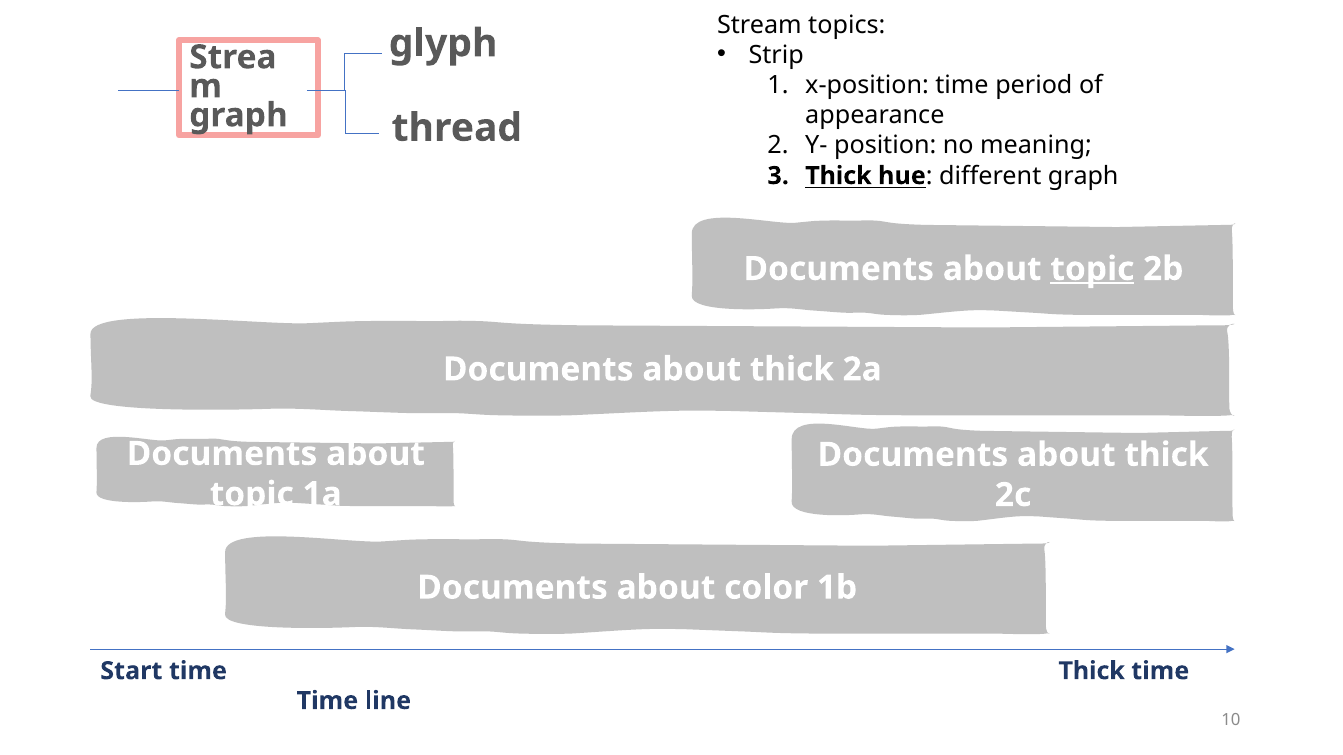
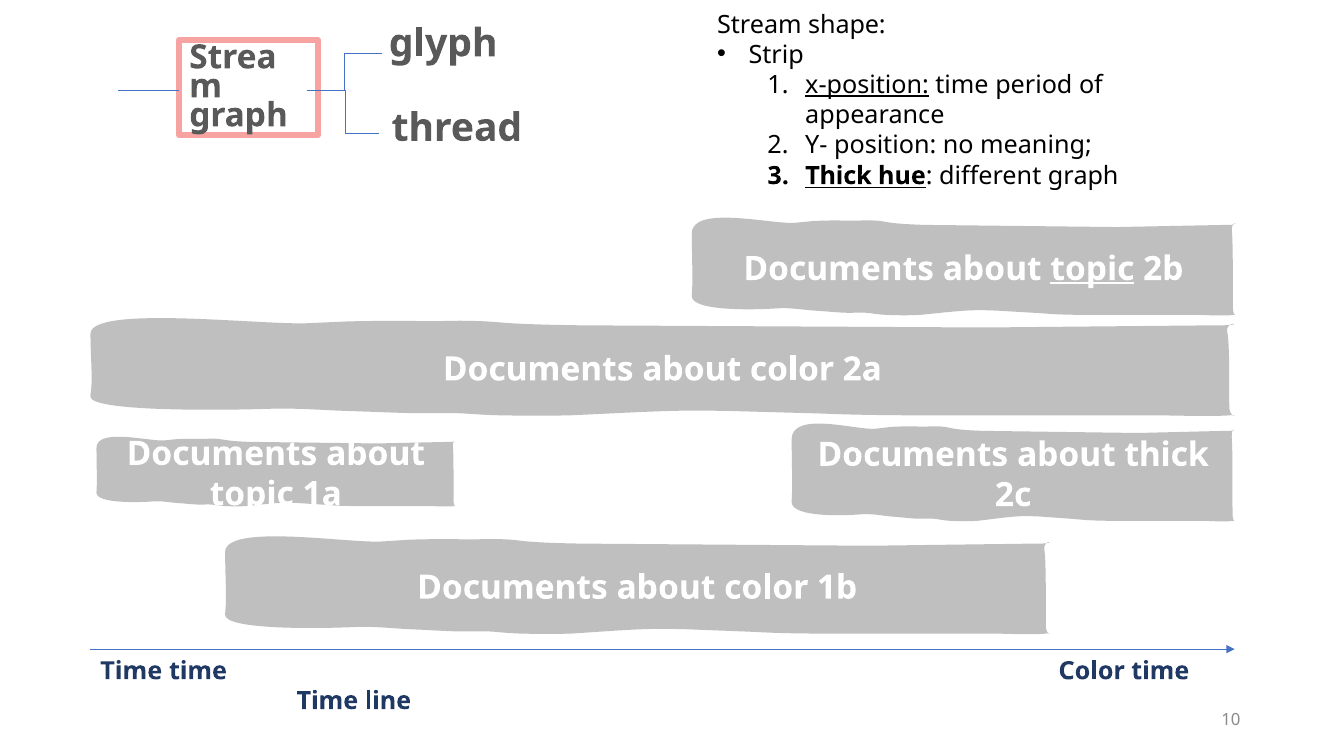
topics: topics -> shape (847, 25)
x-position underline: none -> present (867, 85)
thick: thick -> color (792, 370)
Start: Start -> Time (131, 671)
time Thick: Thick -> Color (1092, 671)
